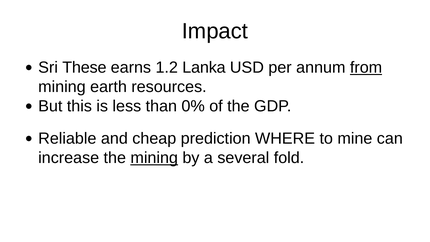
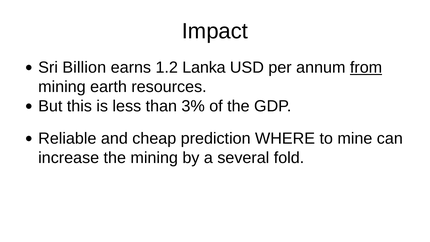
These: These -> Billion (84, 67)
0%: 0% -> 3% (193, 106)
mining underline: present -> none (154, 158)
